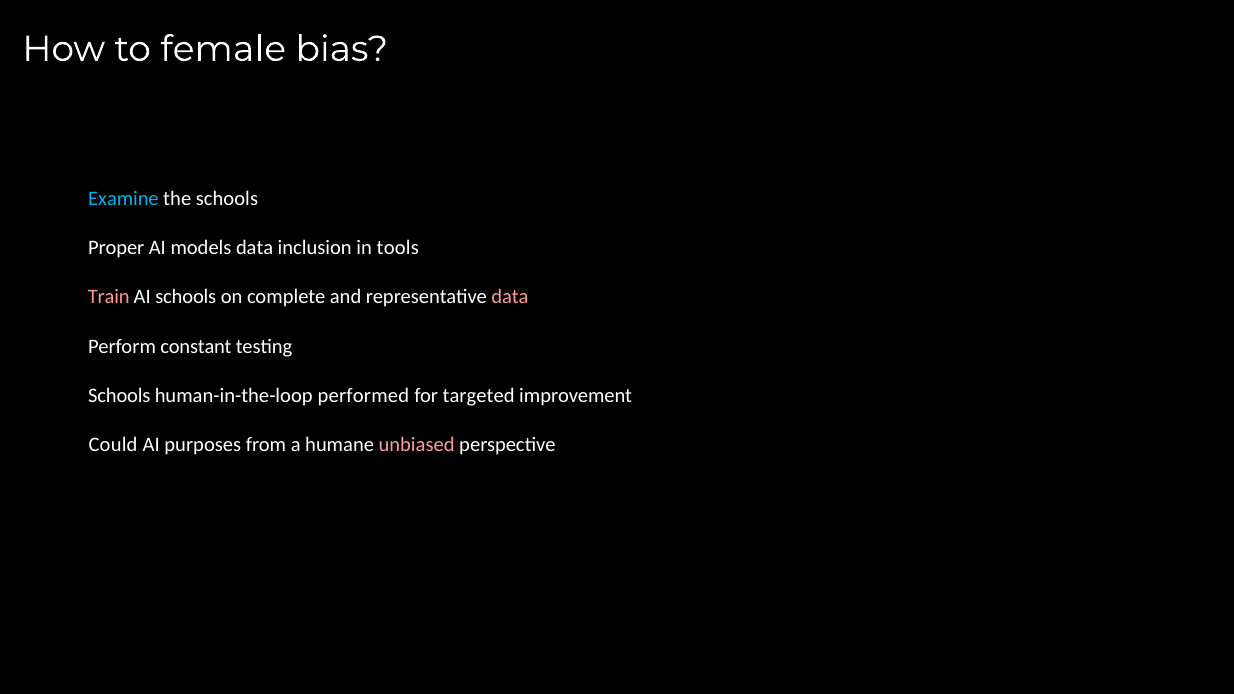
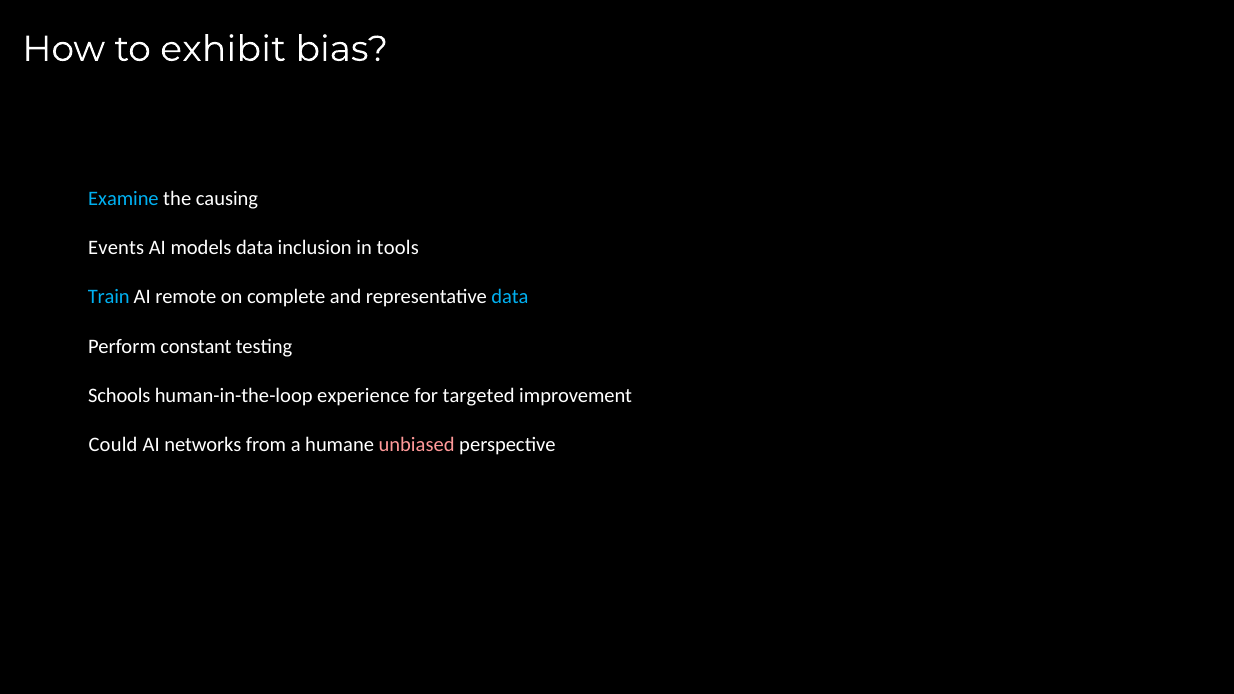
female: female -> exhibit (223, 49)
the schools: schools -> causing (227, 198)
Proper: Proper -> Events (116, 248)
Train colour: pink -> light blue (109, 297)
AI schools: schools -> remote (186, 297)
data colour: pink -> light blue (510, 297)
performed: performed -> experience (363, 396)
purposes: purposes -> networks (203, 445)
